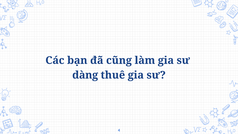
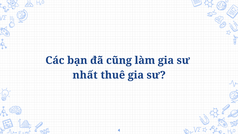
dàng: dàng -> nhất (85, 75)
